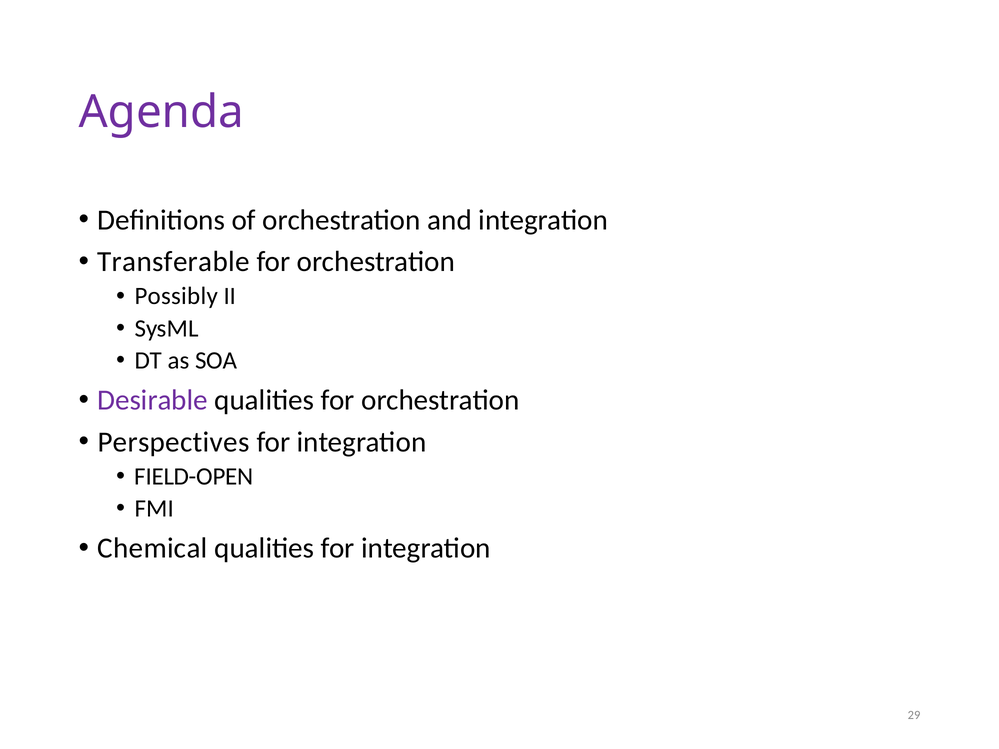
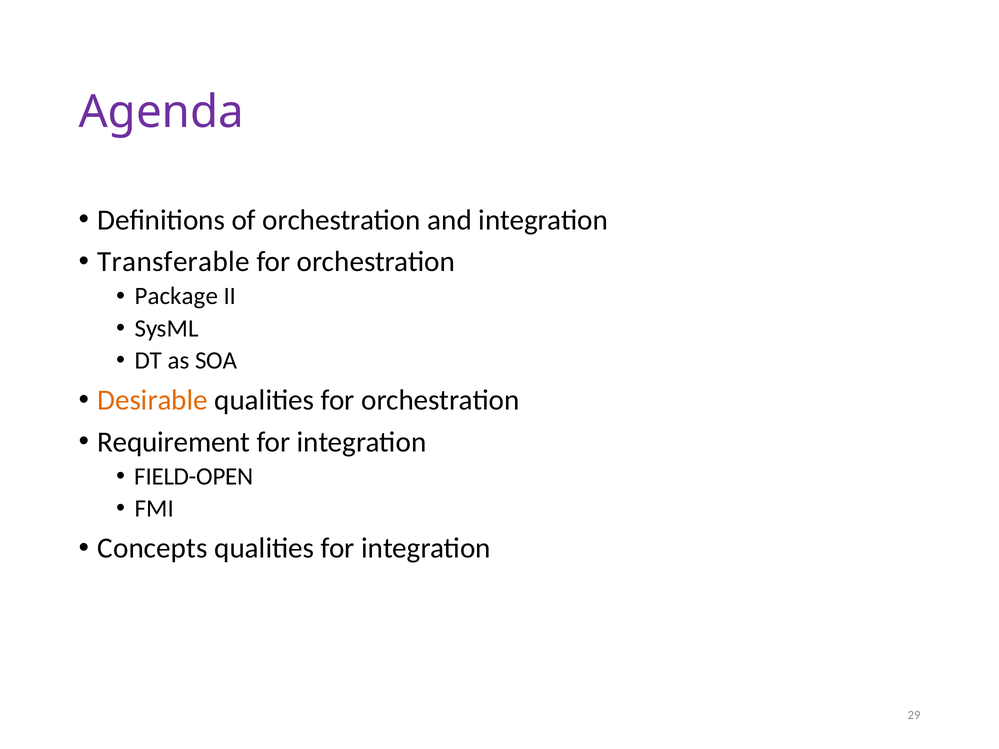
Possibly: Possibly -> Package (176, 296)
Desirable colour: purple -> orange (153, 400)
Perspectives: Perspectives -> Requirement (174, 442)
Chemical: Chemical -> Concepts (152, 548)
